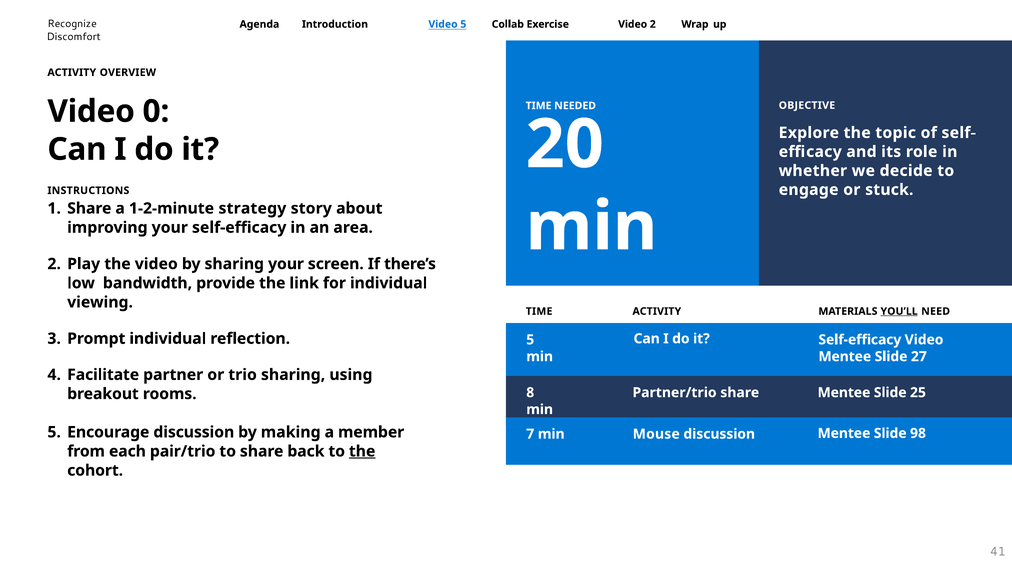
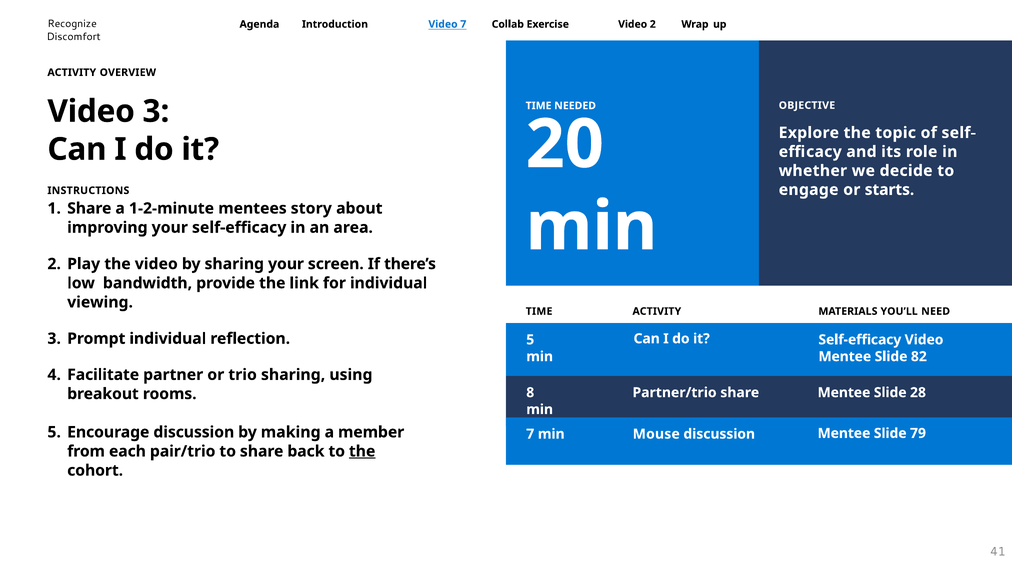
Video 5: 5 -> 7 (463, 24)
Video 0: 0 -> 3 (156, 111)
stuck: stuck -> starts (889, 190)
strategy: strategy -> mentees (253, 208)
YOU’LL underline: present -> none (899, 311)
27: 27 -> 82 (919, 357)
25: 25 -> 28 (918, 393)
98: 98 -> 79 (918, 433)
